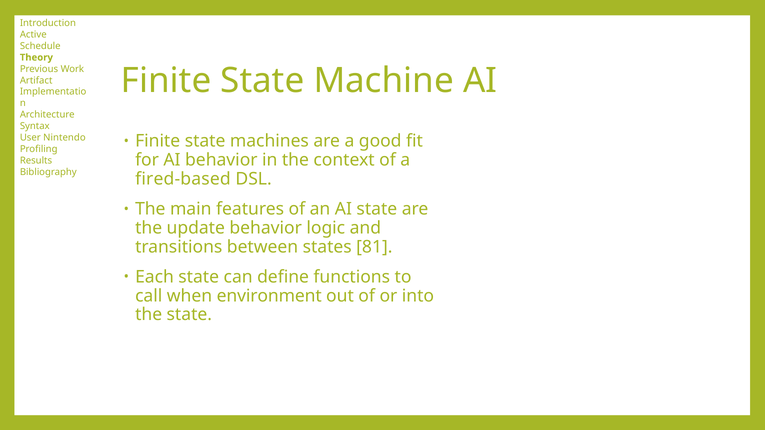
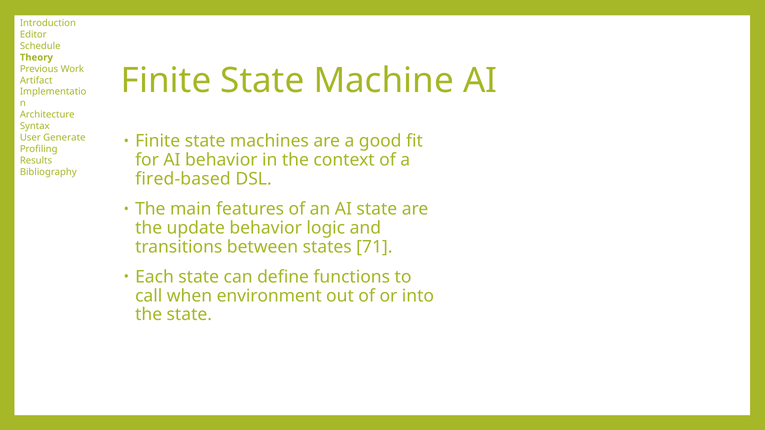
Active: Active -> Editor (33, 35)
Nintendo: Nintendo -> Generate (64, 138)
81: 81 -> 71 (374, 247)
